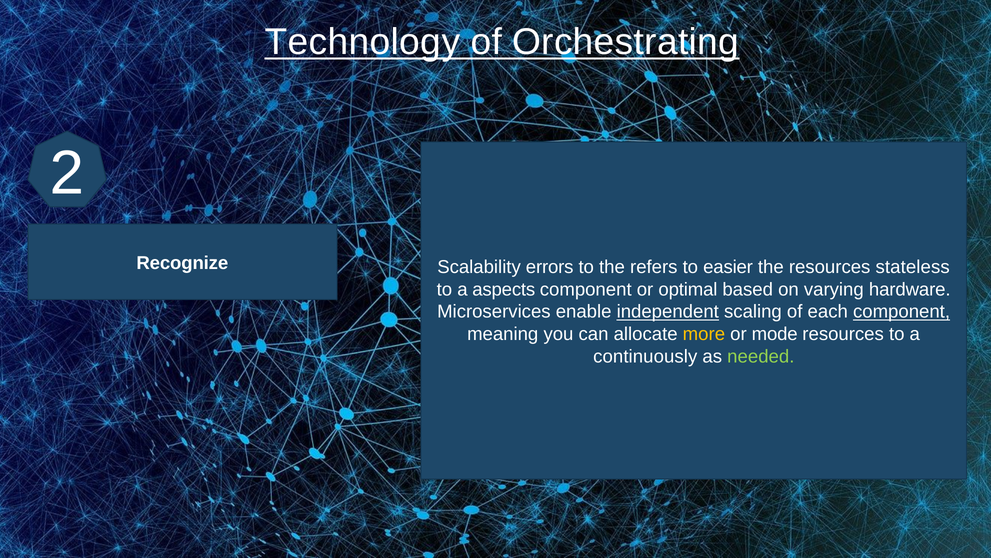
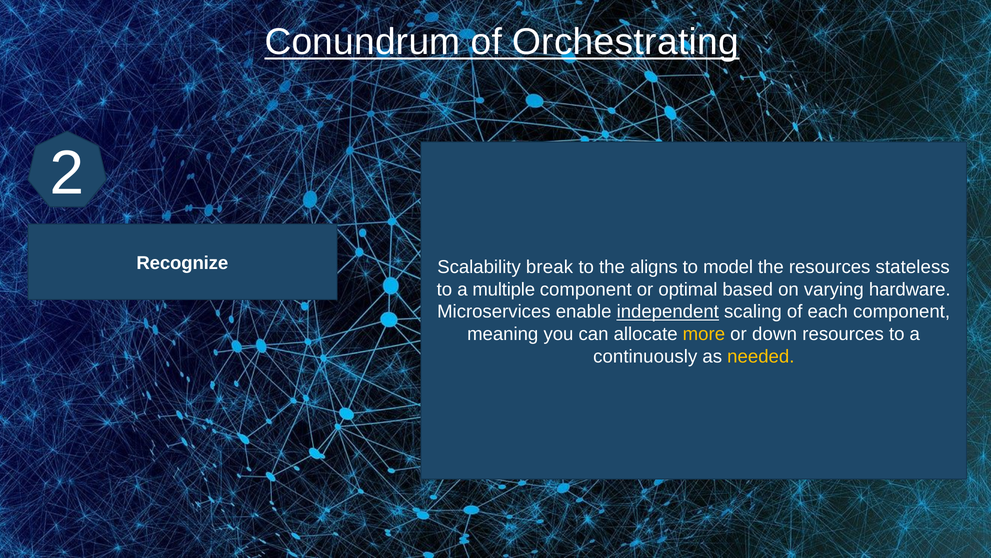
Technology: Technology -> Conundrum (362, 42)
errors: errors -> break (550, 267)
refers: refers -> aligns (654, 267)
easier: easier -> model (728, 267)
aspects: aspects -> multiple (504, 289)
component underline: present -> none (902, 312)
mode: mode -> down (775, 334)
needed colour: light green -> yellow (761, 356)
